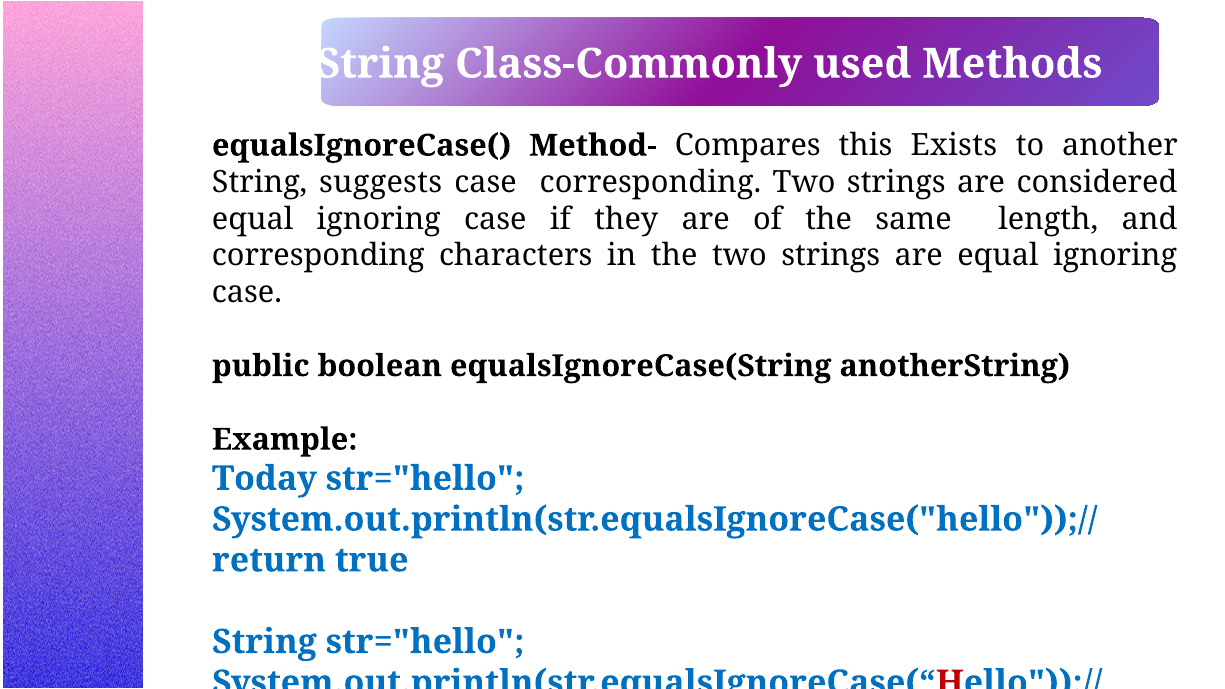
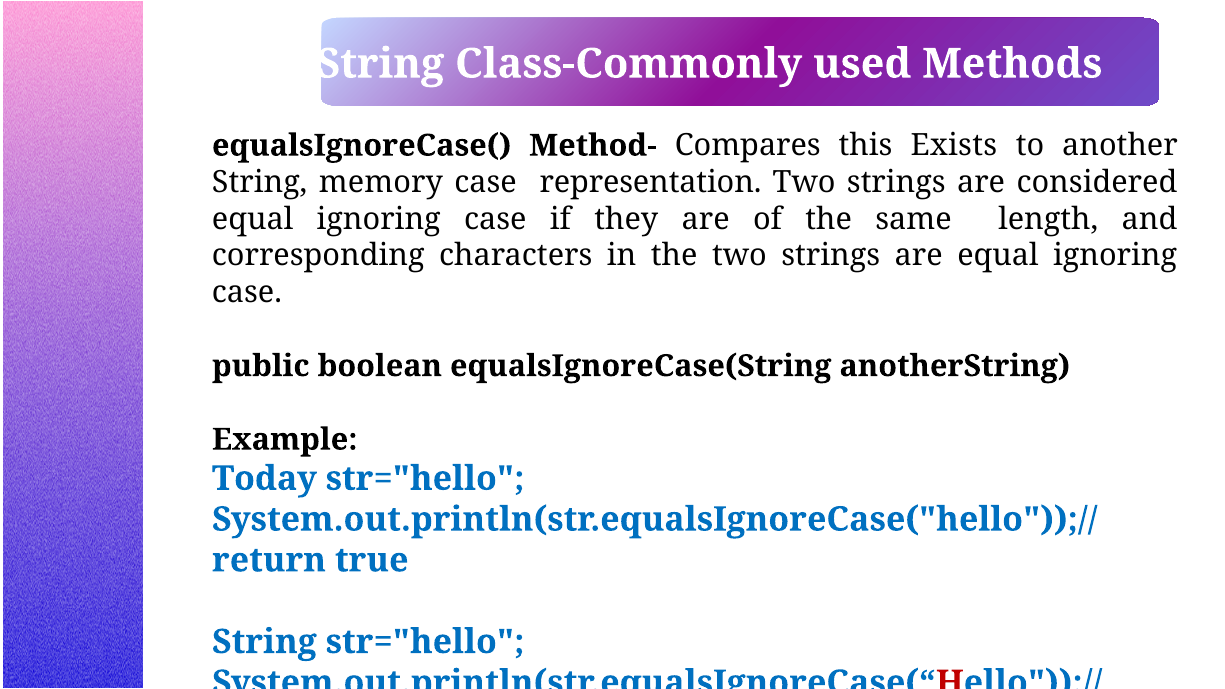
suggests: suggests -> memory (381, 182)
case corresponding: corresponding -> representation (651, 182)
